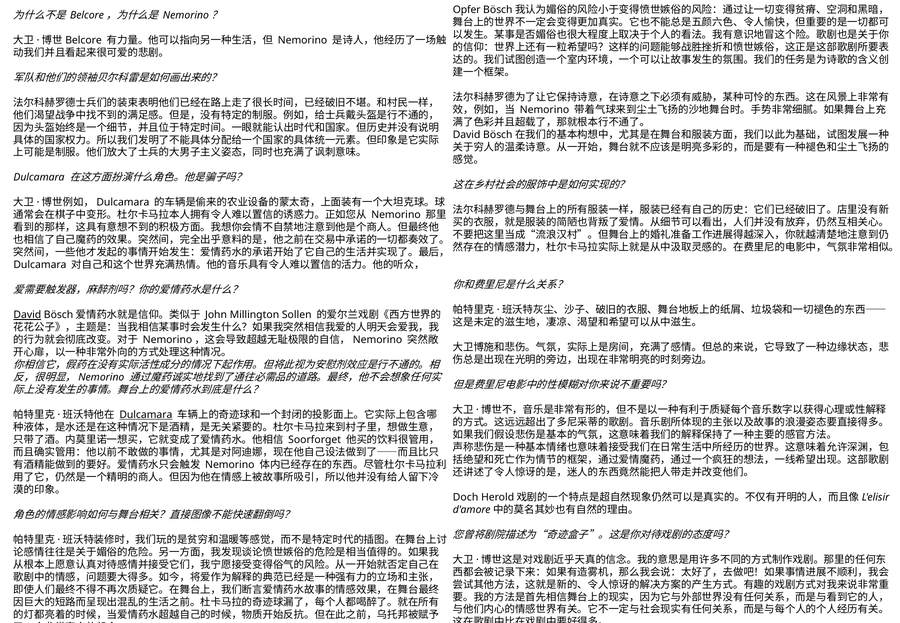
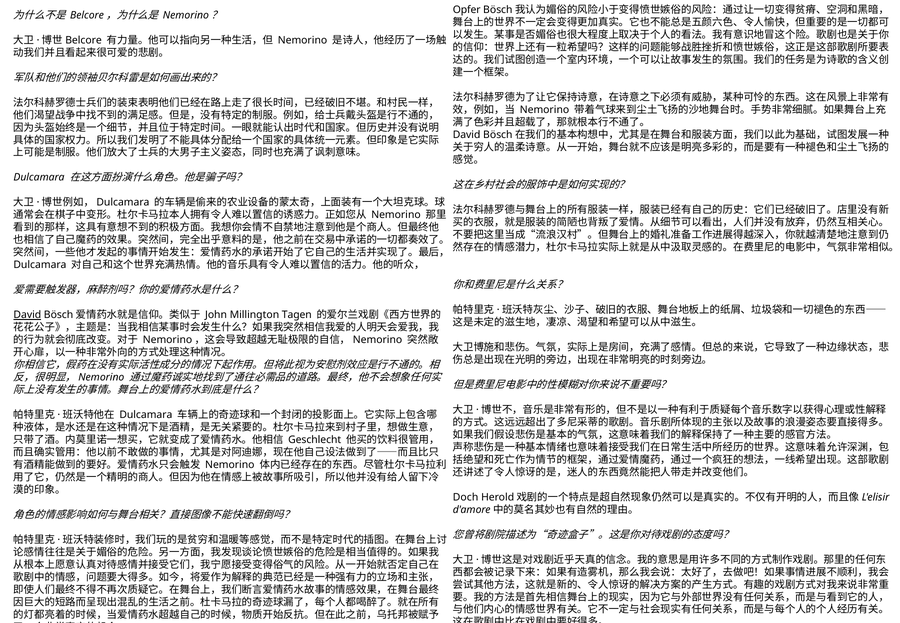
Sollen: Sollen -> Tagen (297, 315)
Dulcamara underline: present -> none (146, 415)
Soorforget: Soorforget -> Geschlecht (315, 440)
